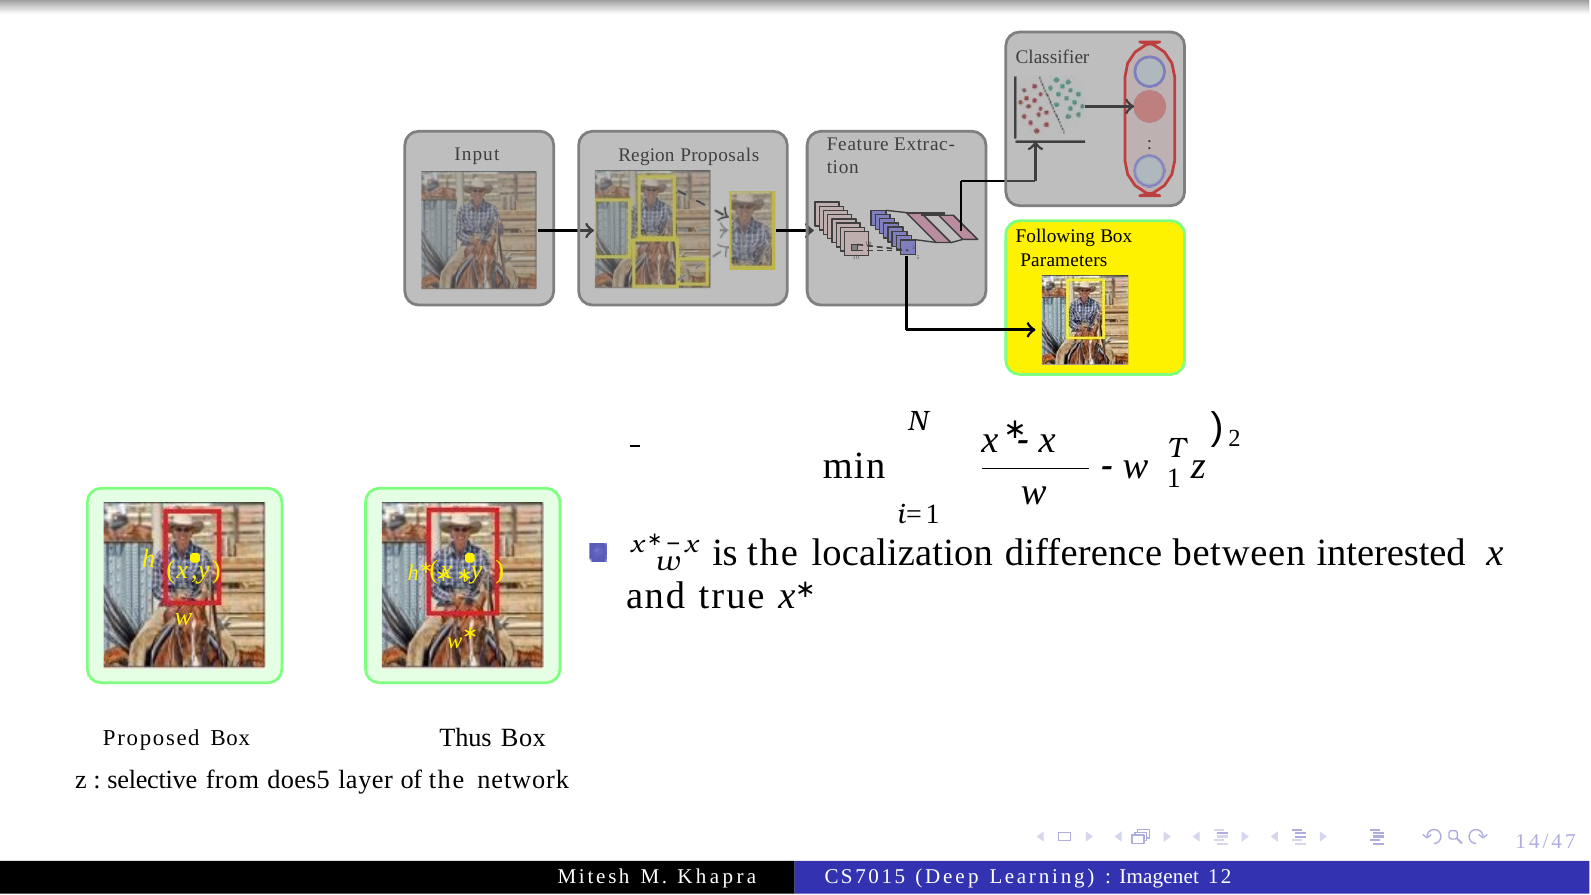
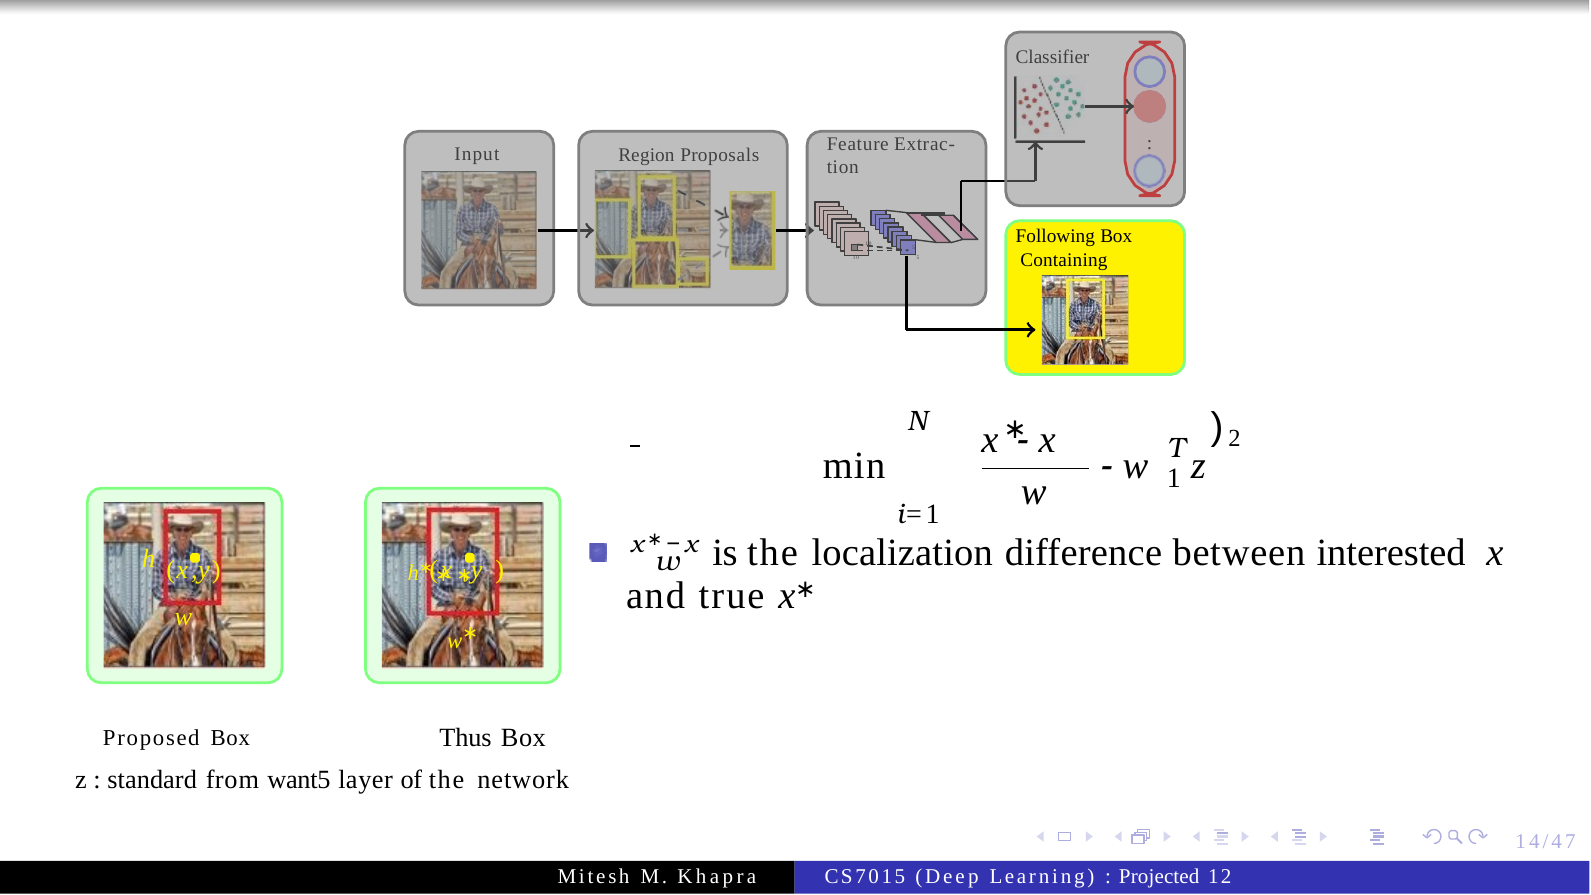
Parameters: Parameters -> Containing (1064, 260)
selective: selective -> standard (152, 780)
does5: does5 -> want5 (299, 780)
Imagenet: Imagenet -> Projected (1159, 877)
